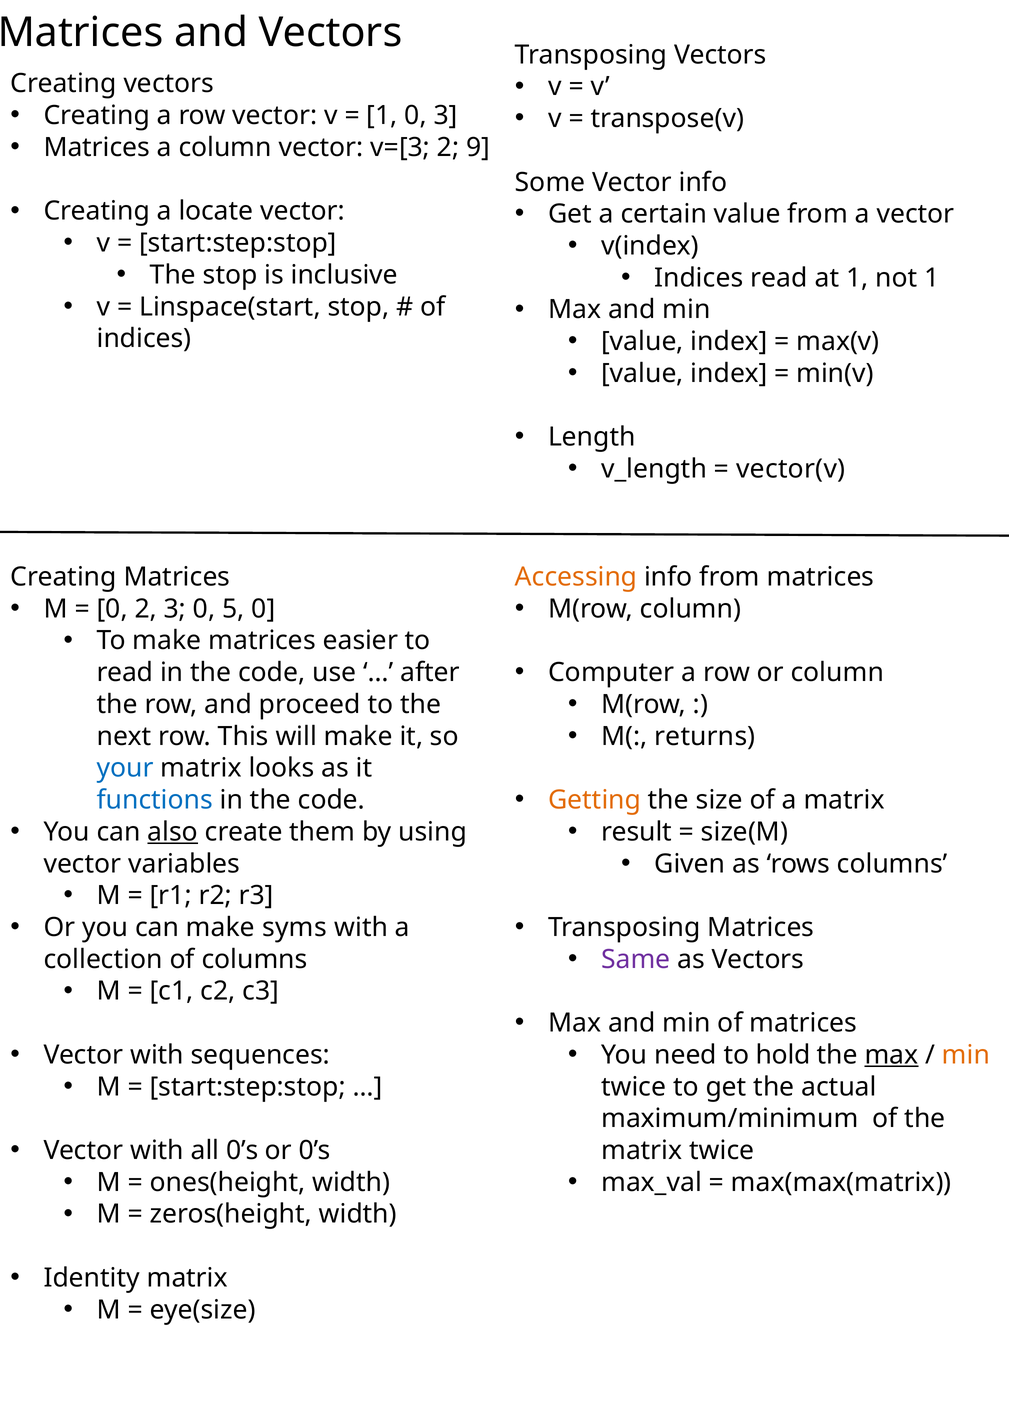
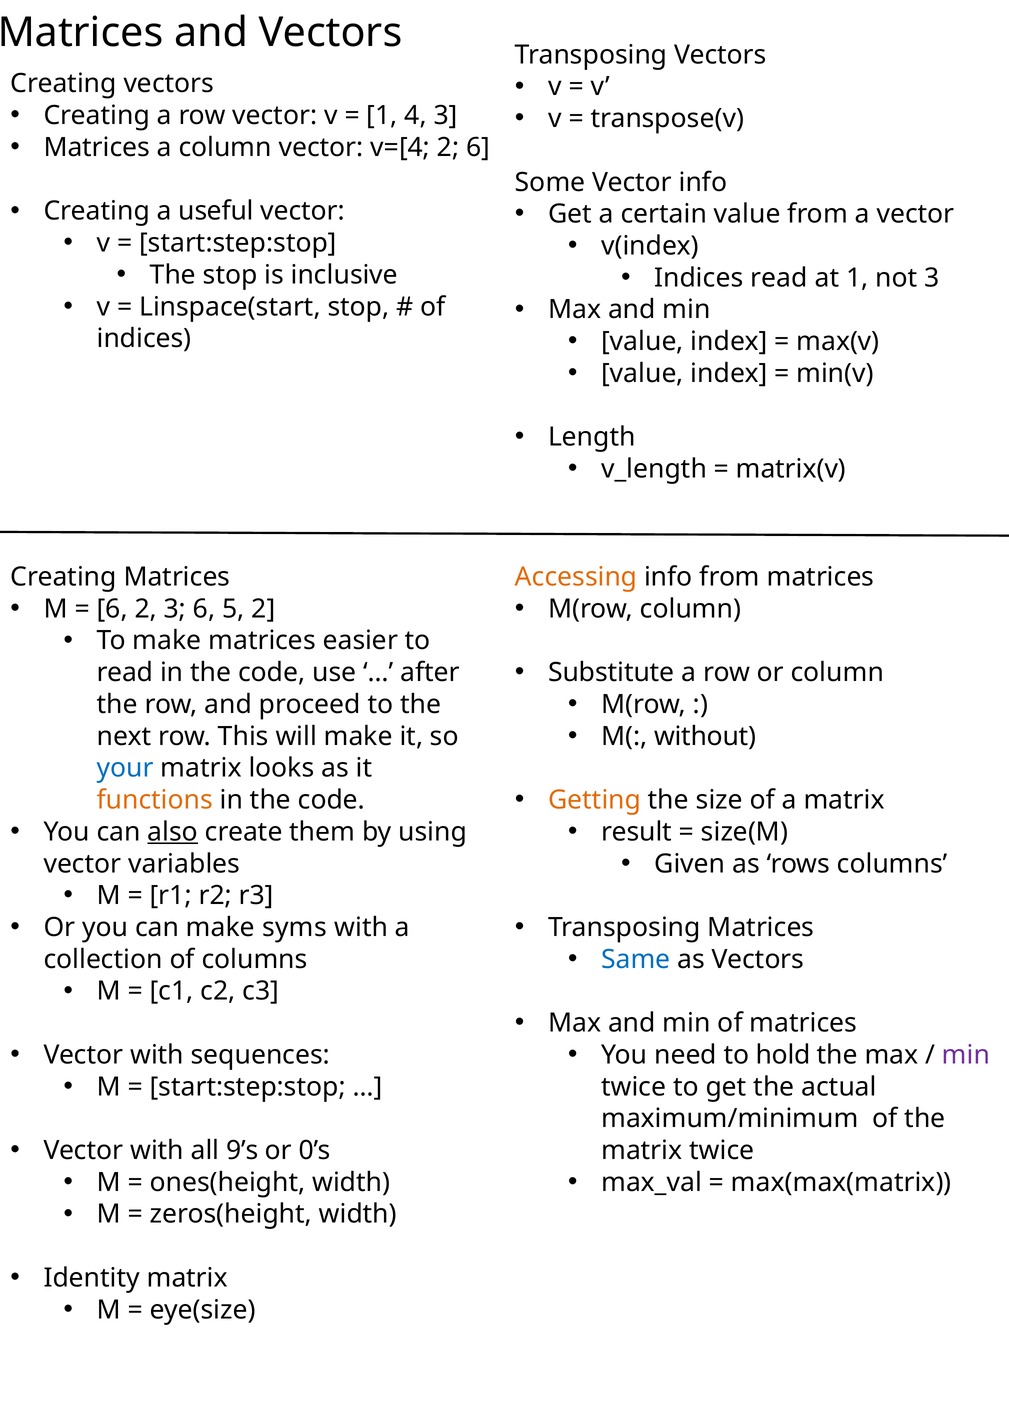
1 0: 0 -> 4 (416, 116)
v=[3: v=[3 -> v=[4 (400, 147)
2 9: 9 -> 6 (478, 147)
locate: locate -> useful (216, 211)
not 1: 1 -> 3 (932, 278)
vector(v: vector(v -> matrix(v (791, 469)
0: 0 -> 6 (112, 609)
3 0: 0 -> 6 (204, 609)
5 0: 0 -> 2 (263, 609)
Computer: Computer -> Substitute (611, 673)
returns: returns -> without (705, 736)
functions colour: blue -> orange (155, 800)
Same colour: purple -> blue (636, 959)
max underline: present -> none (892, 1055)
min colour: orange -> purple (966, 1055)
all 0’s: 0’s -> 9’s (242, 1151)
